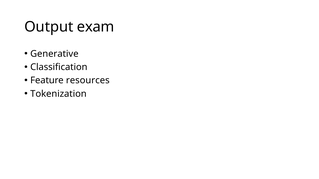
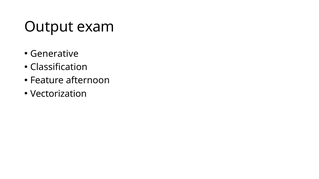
resources: resources -> afternoon (88, 81)
Tokenization: Tokenization -> Vectorization (59, 94)
